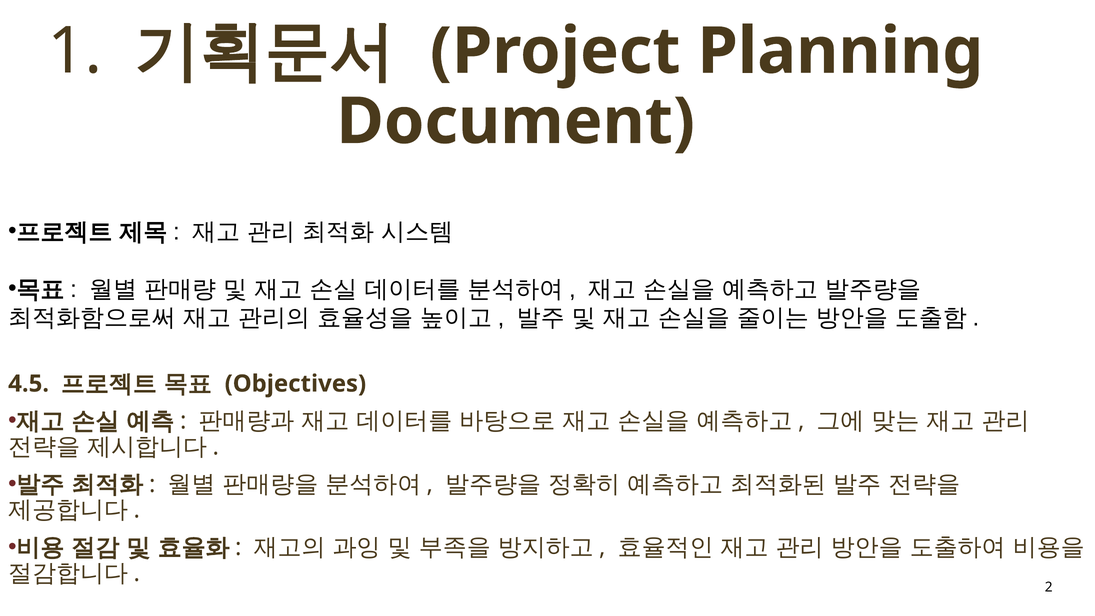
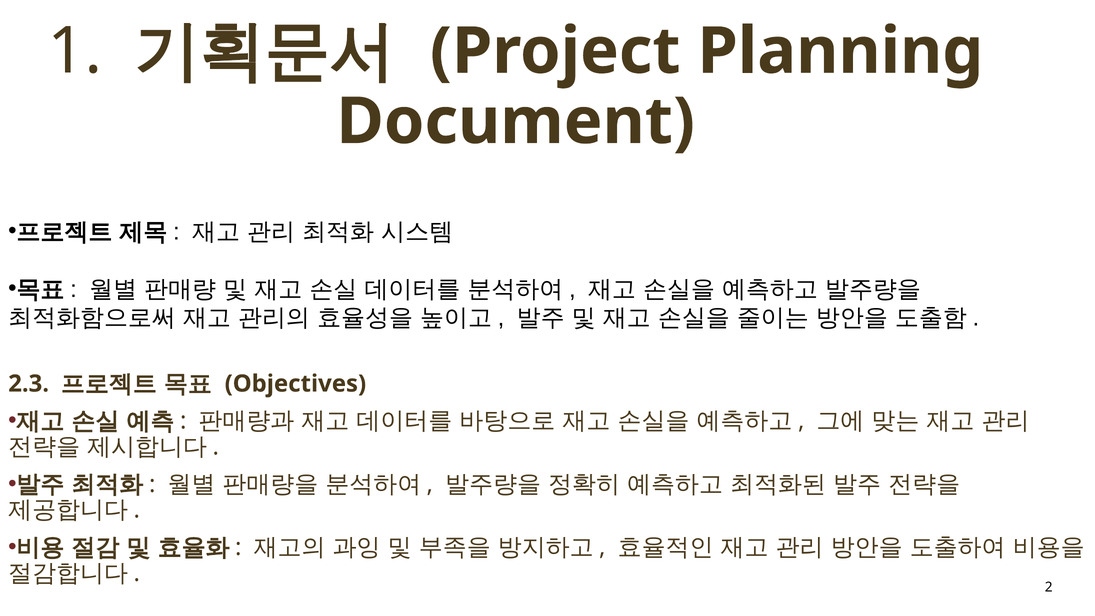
4.5: 4.5 -> 2.3 (29, 384)
